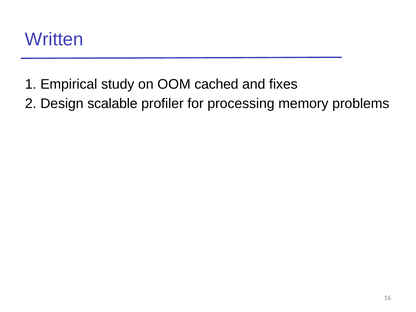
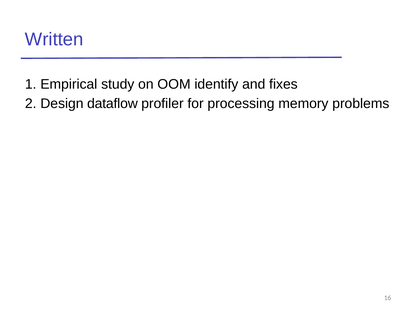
cached: cached -> identify (216, 84)
scalable: scalable -> dataflow (112, 104)
